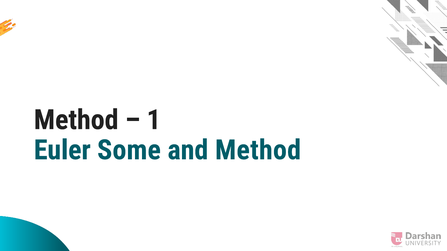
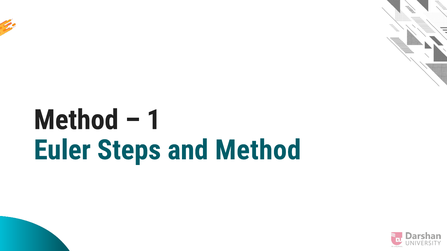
Some: Some -> Steps (129, 150)
